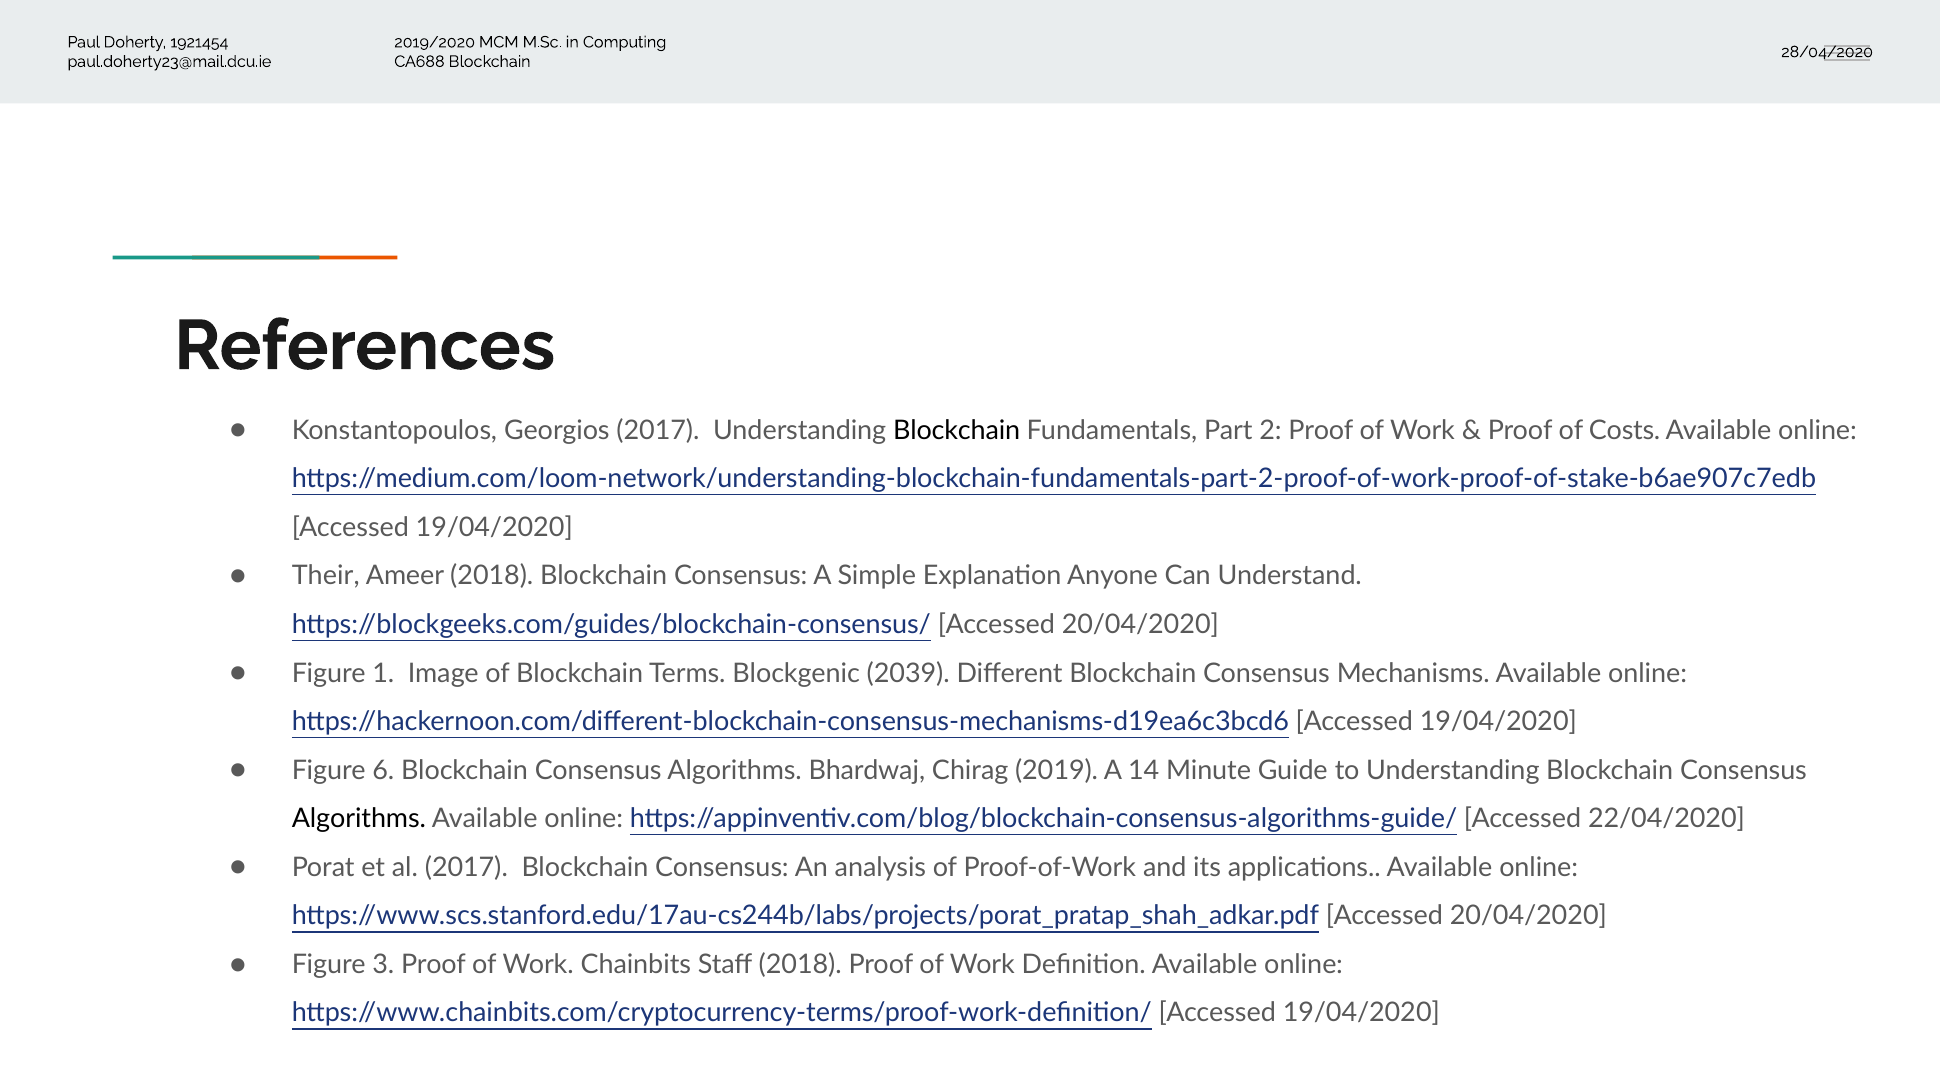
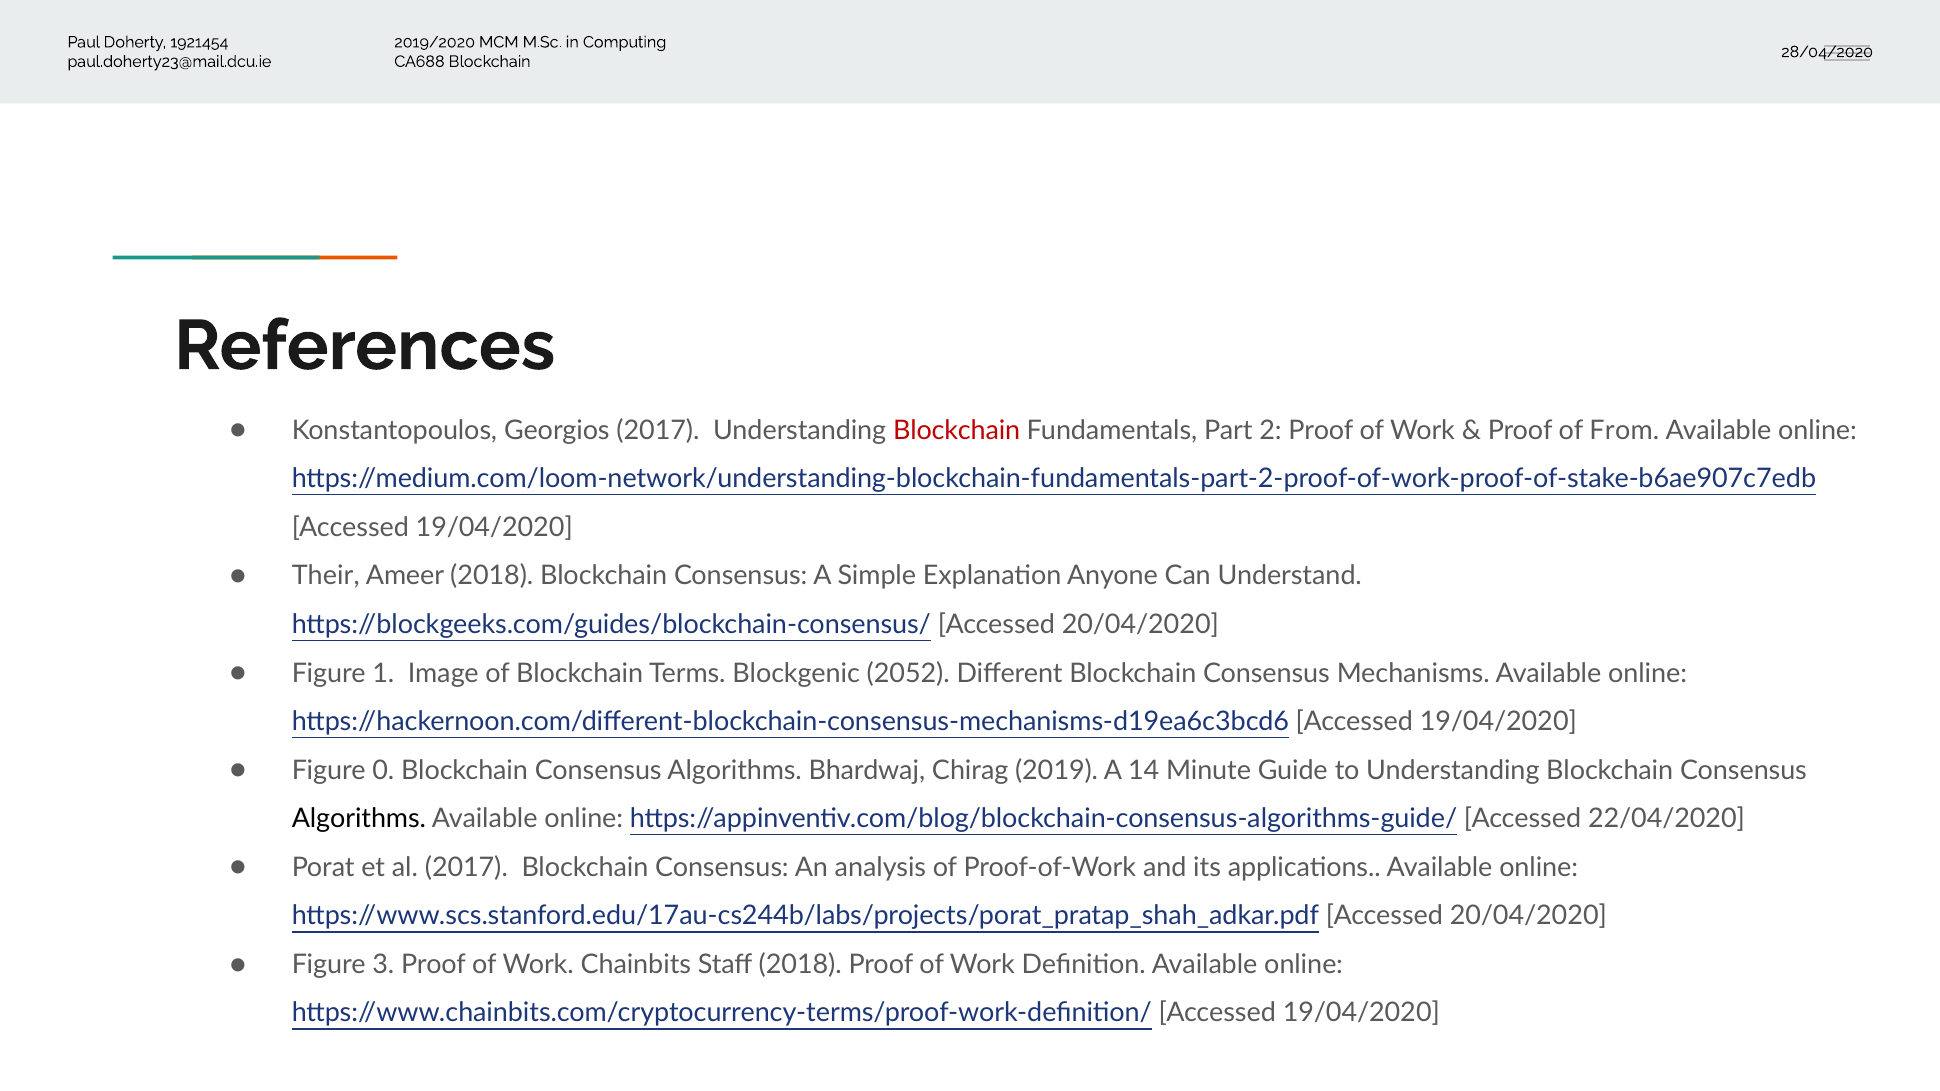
Blockchain colour: black -> red (957, 430)
Costs: Costs -> From (1624, 430)
2039: 2039 -> 2052 (908, 673)
6: 6 -> 0 (383, 770)
